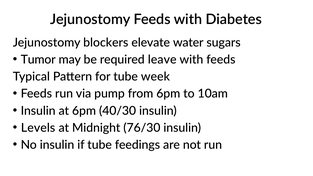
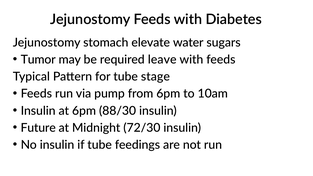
blockers: blockers -> stomach (106, 43)
week: week -> stage (155, 77)
40/30: 40/30 -> 88/30 (118, 111)
Levels: Levels -> Future (38, 128)
76/30: 76/30 -> 72/30 (142, 128)
